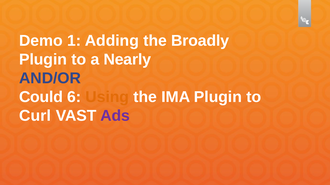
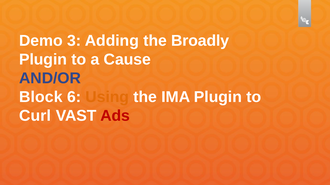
1: 1 -> 3 (74, 41)
Nearly: Nearly -> Cause (127, 60)
Could: Could -> Block (41, 97)
Ads colour: purple -> red (115, 116)
